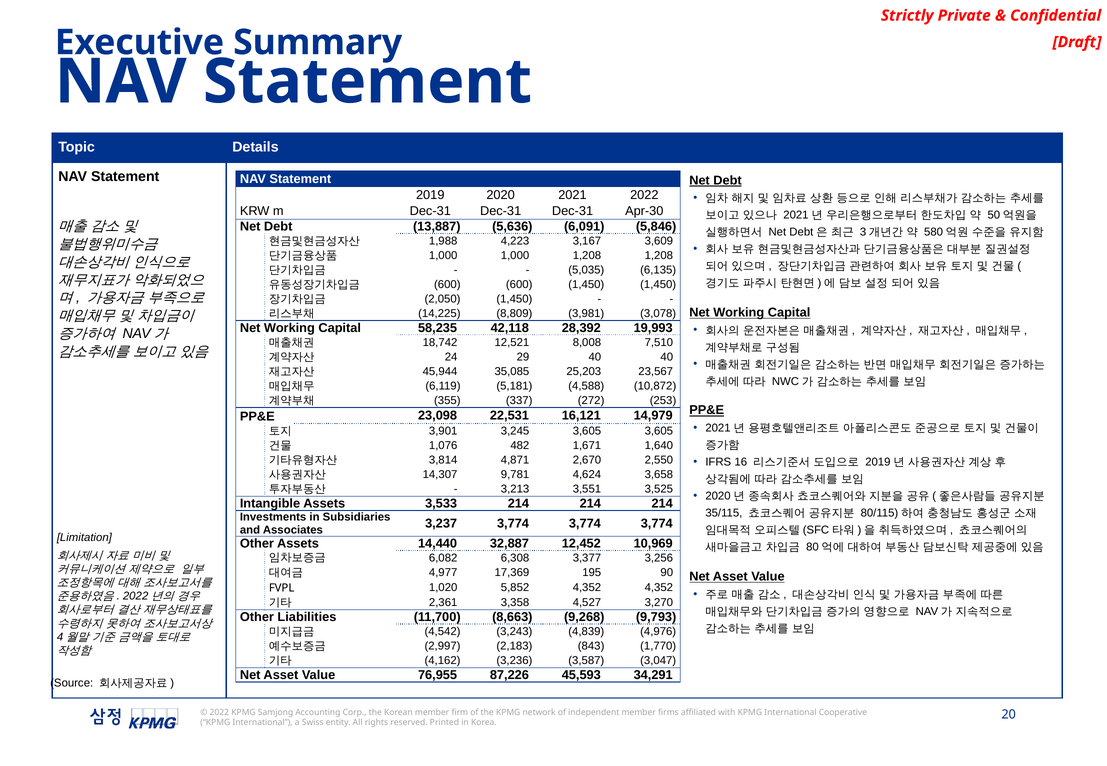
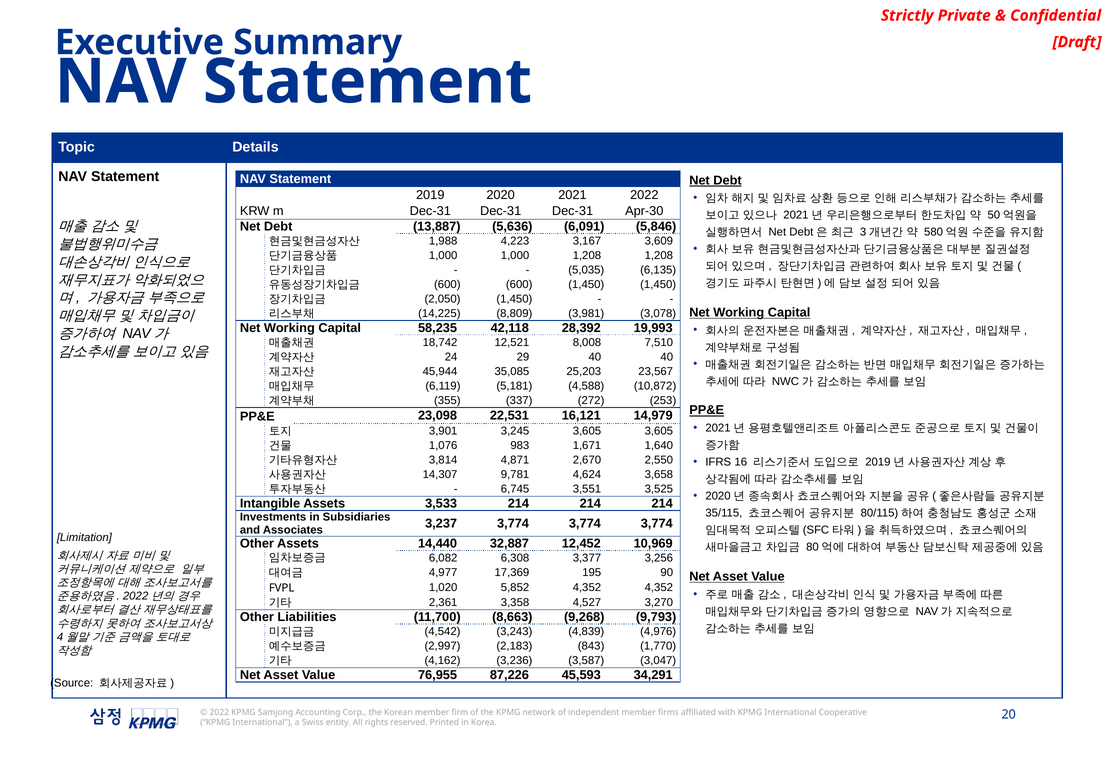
482: 482 -> 983 (520, 446)
3,213: 3,213 -> 6,745 (515, 489)
